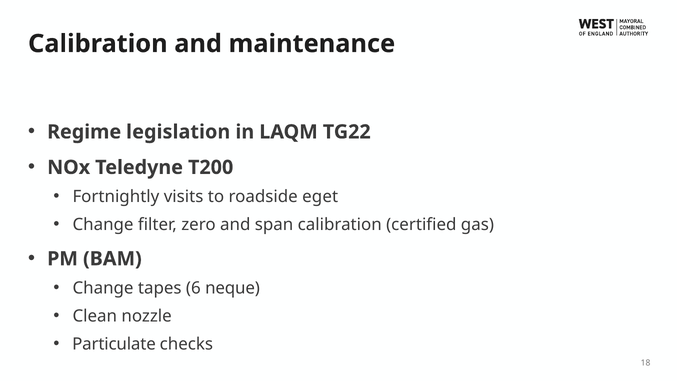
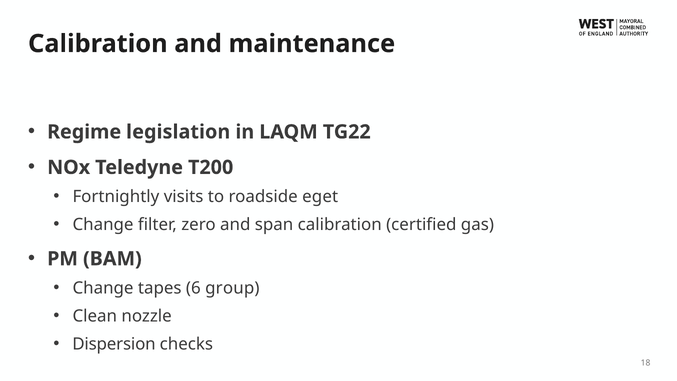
neque: neque -> group (232, 288)
Particulate: Particulate -> Dispersion (114, 344)
